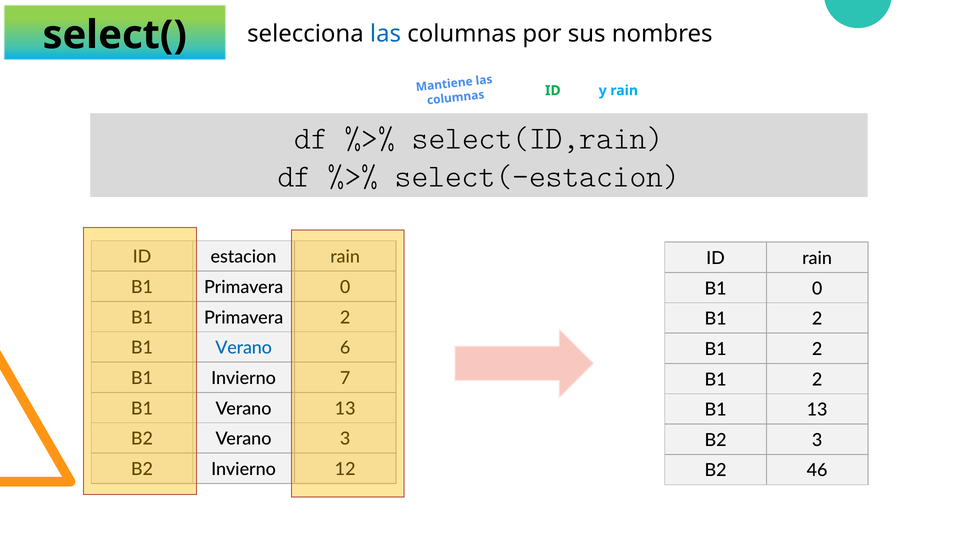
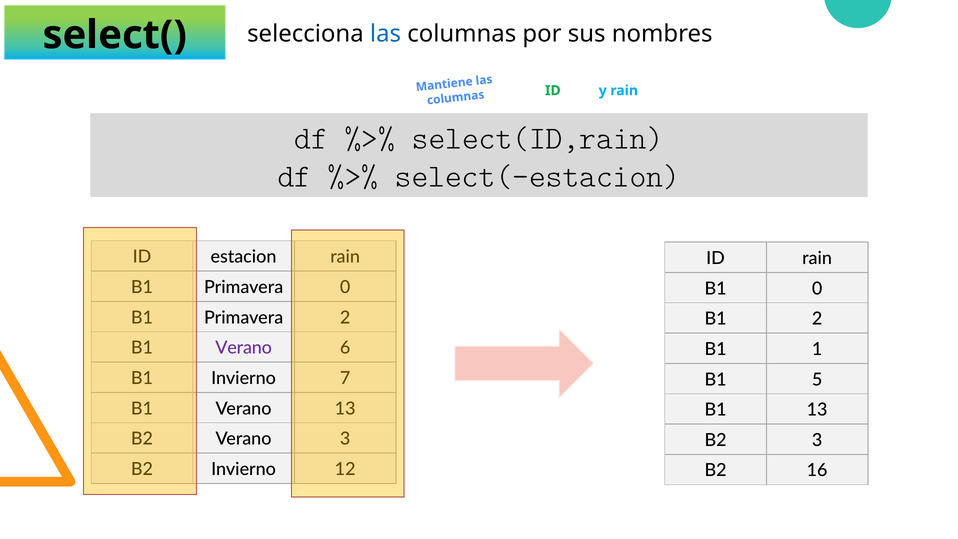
Verano colour: blue -> purple (244, 348)
2: 2 -> 1 (817, 349)
2: 2 -> 5 (817, 379)
46: 46 -> 16 (817, 470)
